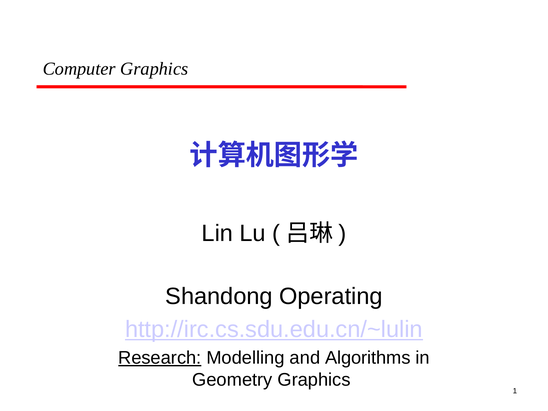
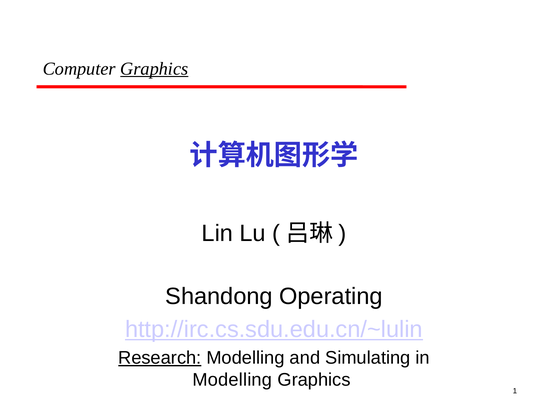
Graphics underline: none -> present (154, 69)
Algorithms: Algorithms -> Simulating (368, 358)
Geometry: Geometry -> Modelling (232, 380)
